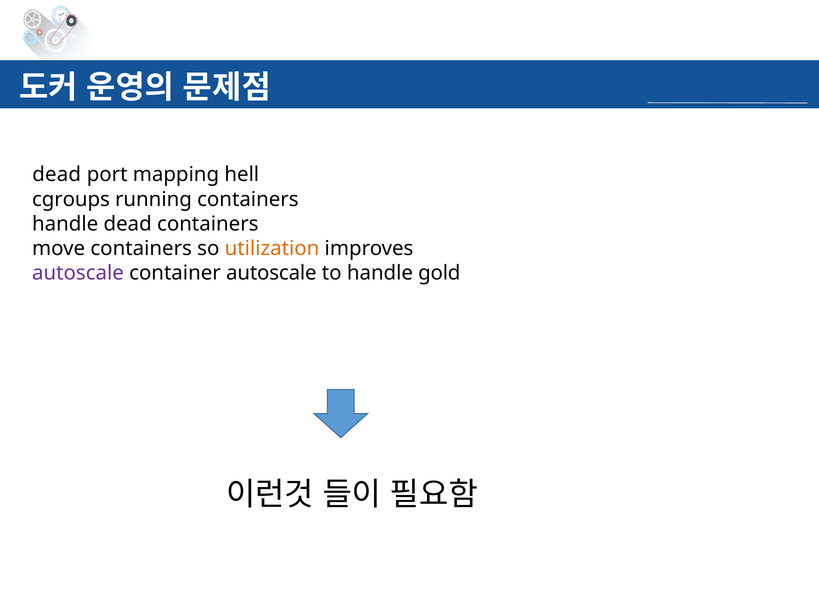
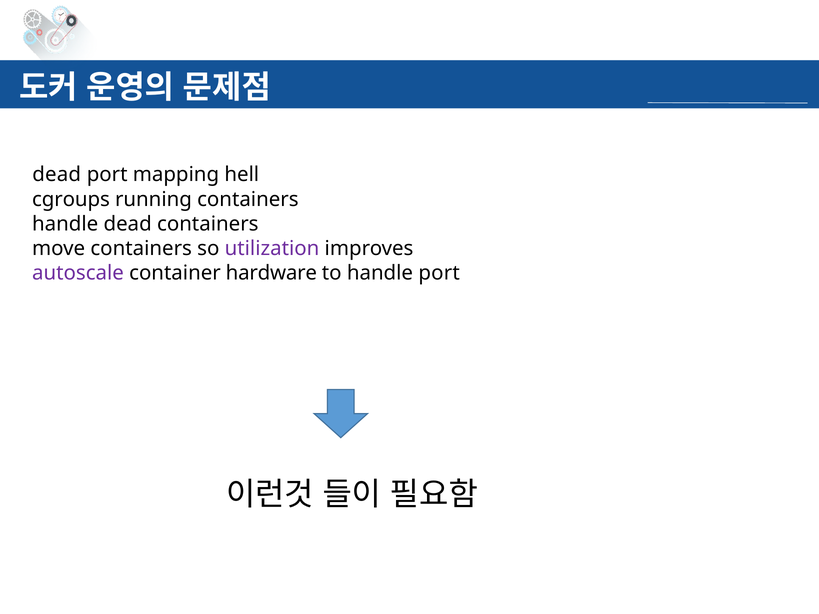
utilization colour: orange -> purple (272, 248)
container autoscale: autoscale -> hardware (271, 273)
handle gold: gold -> port (439, 273)
